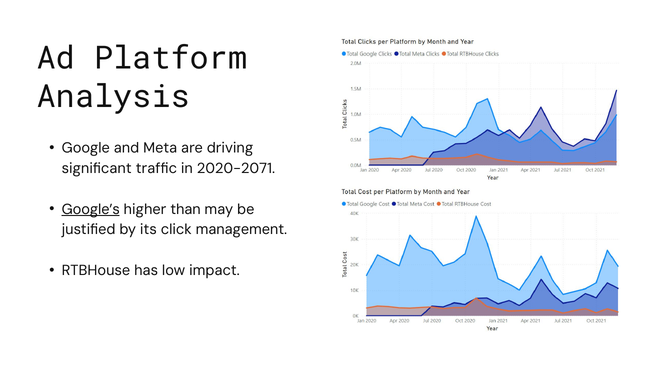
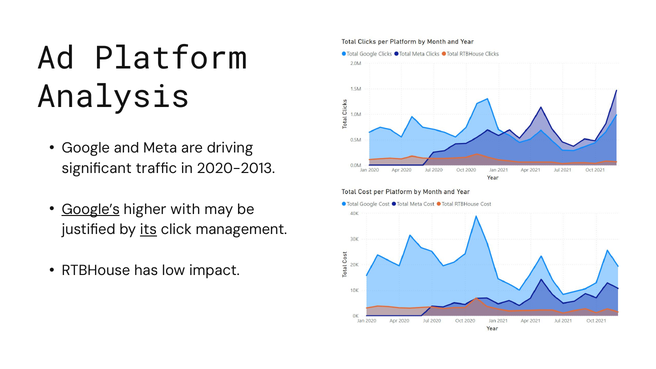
2020-2071: 2020-2071 -> 2020-2013 (236, 168)
than: than -> with (185, 209)
its underline: none -> present (148, 230)
